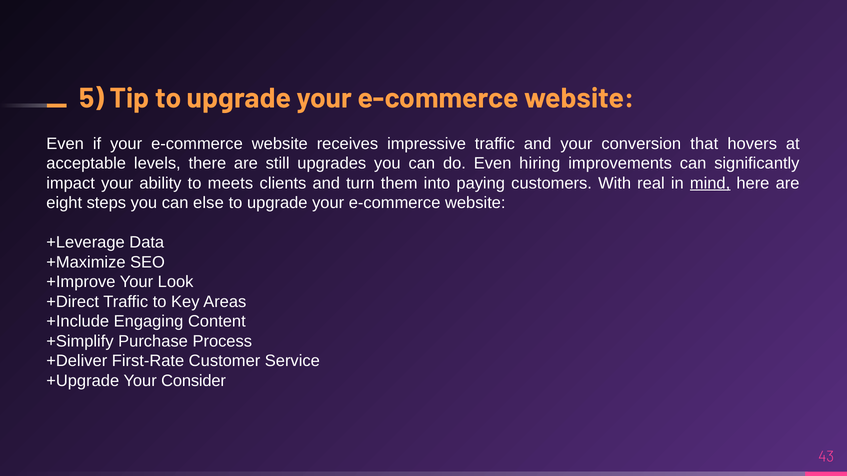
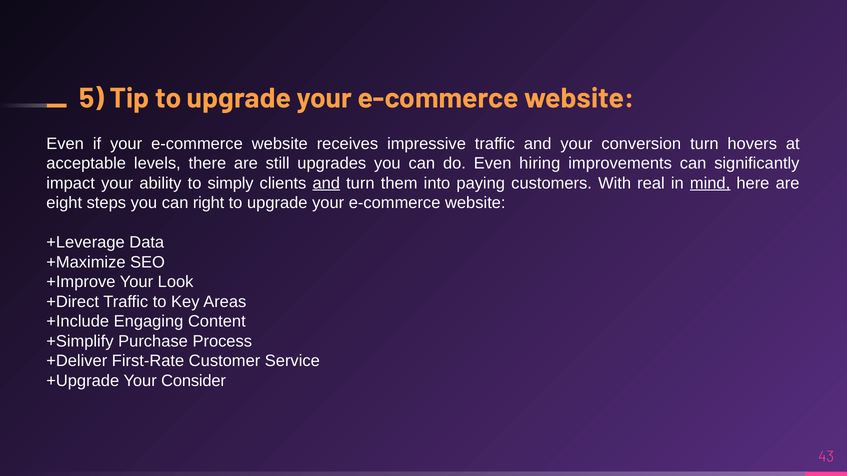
conversion that: that -> turn (704, 144)
meets: meets -> simply (231, 183)
and underline: none -> present (326, 183)
else: else -> right (209, 203)
